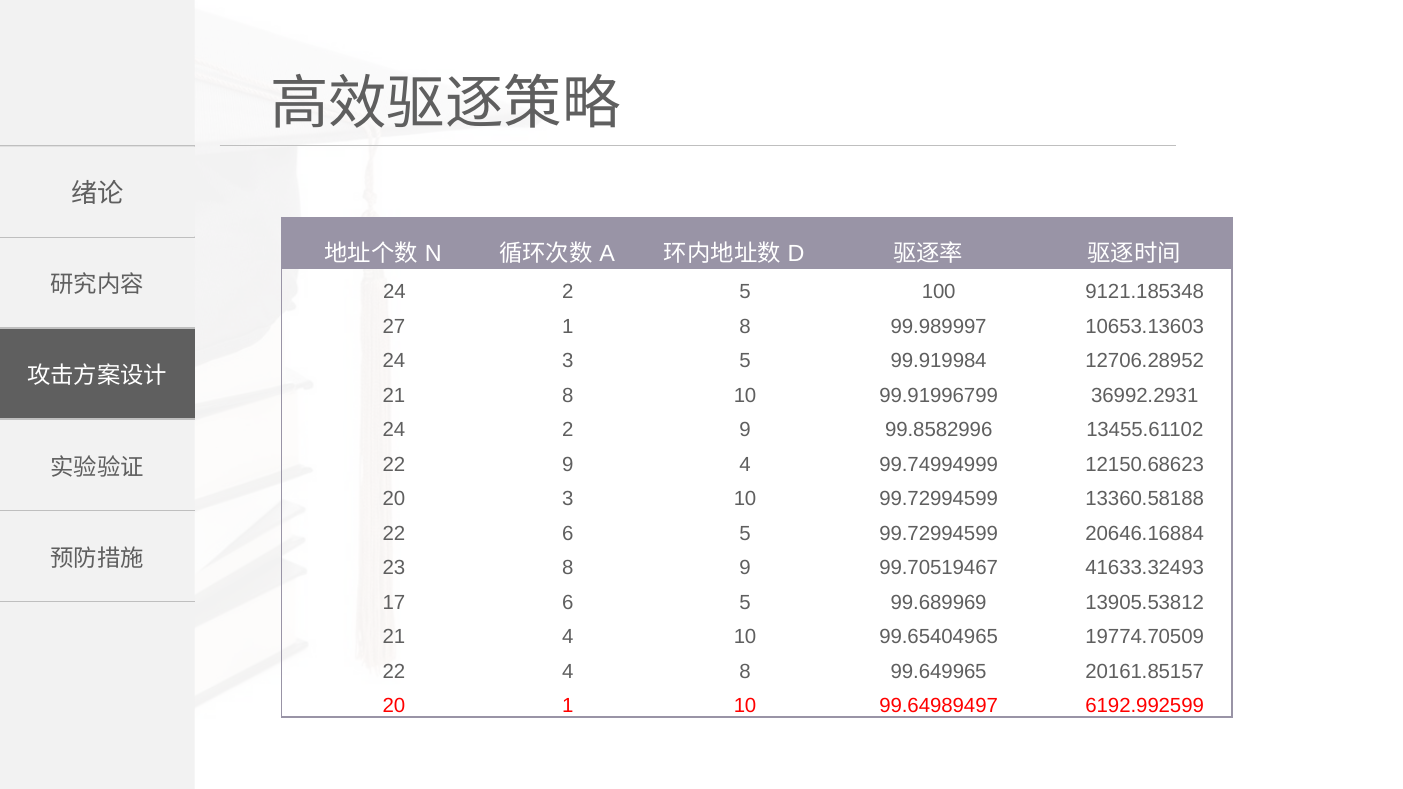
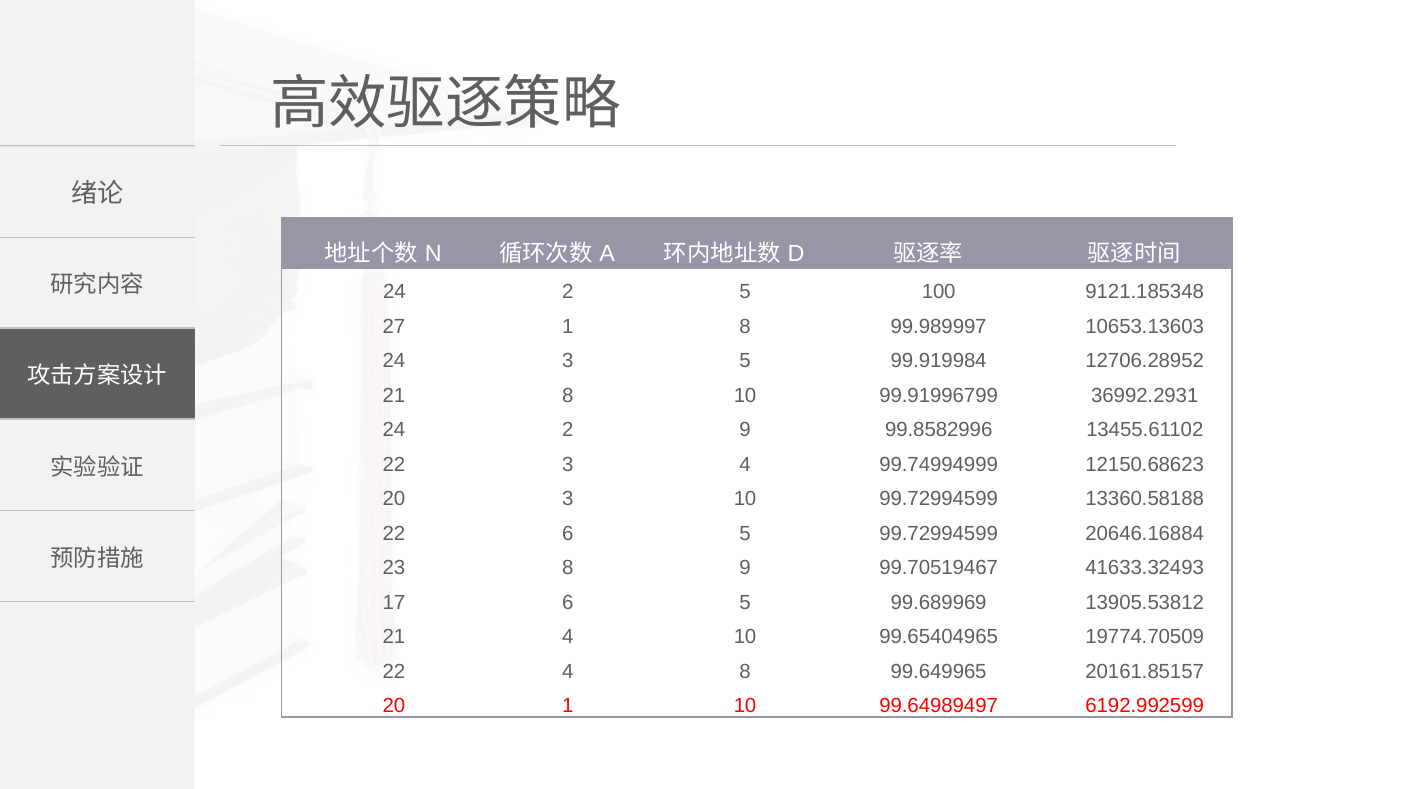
22 9: 9 -> 3 (568, 465)
